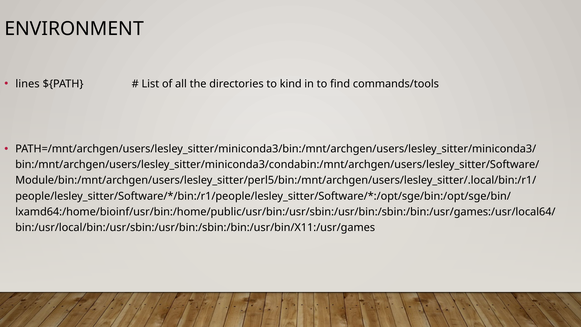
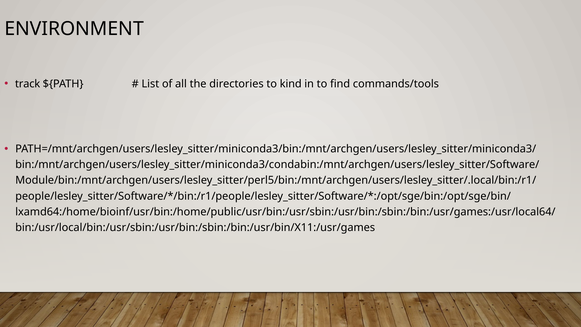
lines: lines -> track (28, 84)
